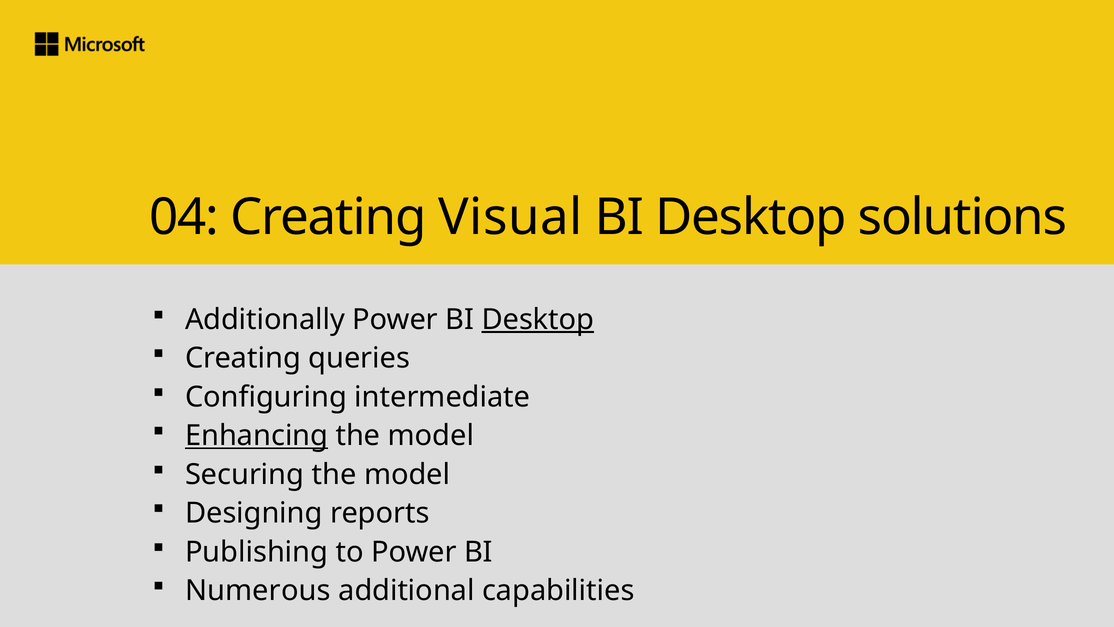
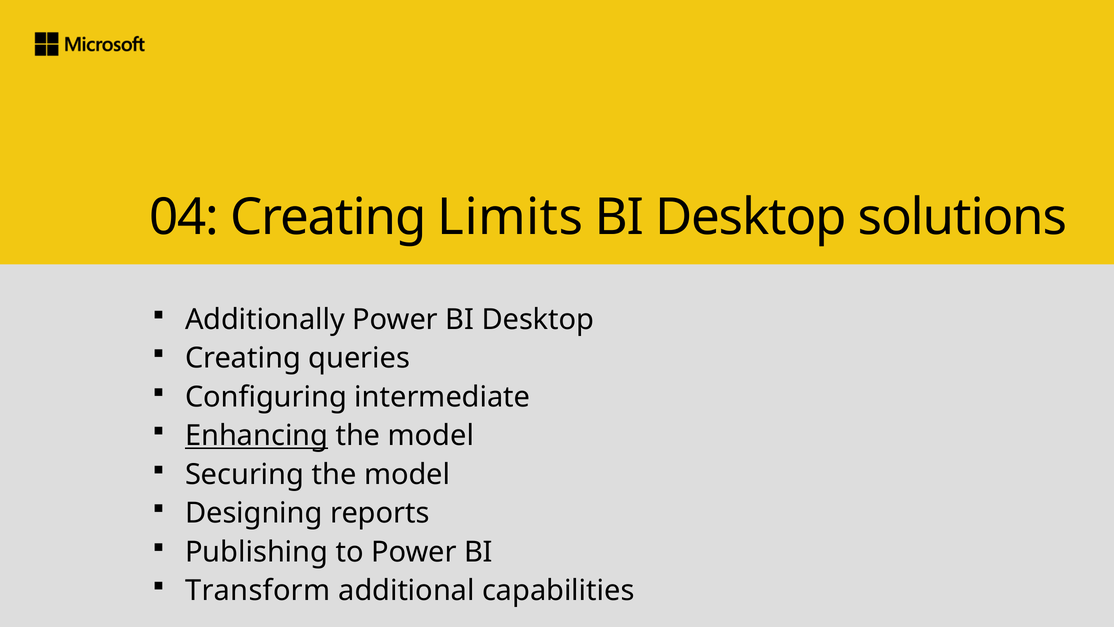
Visual: Visual -> Limits (510, 217)
Desktop underline: present -> none (538, 319)
Numerous: Numerous -> Transform (258, 590)
